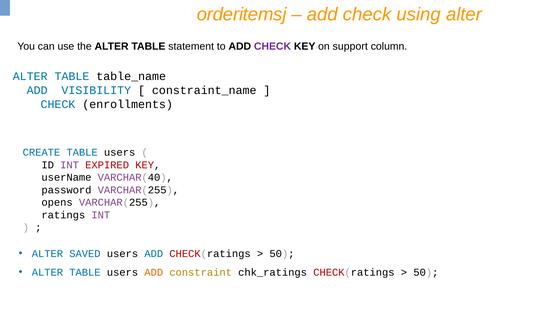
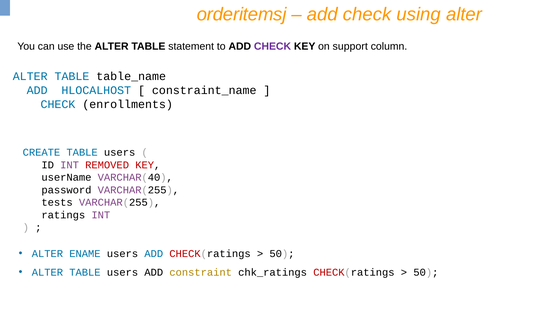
VISIBILITY: VISIBILITY -> HLOCALHOST (96, 90)
EXPIRED: EXPIRED -> REMOVED (107, 165)
opens: opens -> tests (57, 202)
SAVED: SAVED -> ENAME (85, 253)
ADD colour: orange -> black (154, 272)
